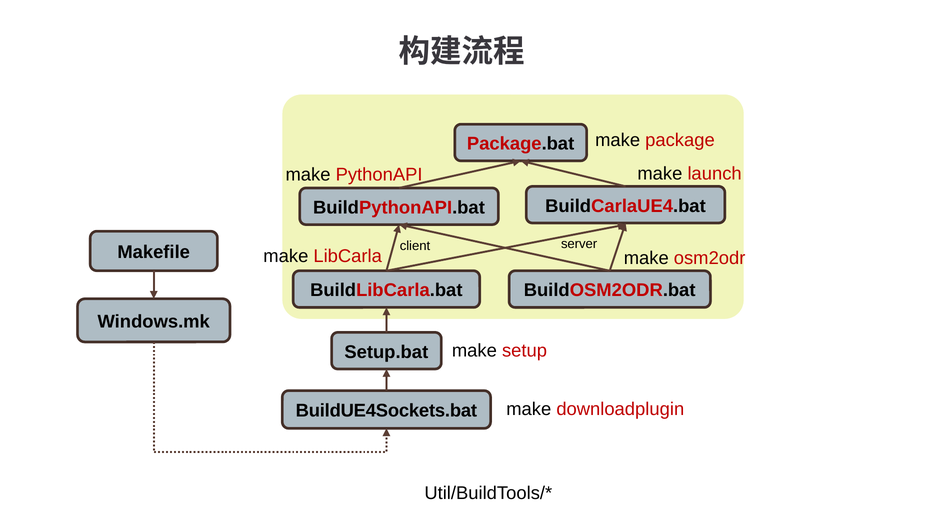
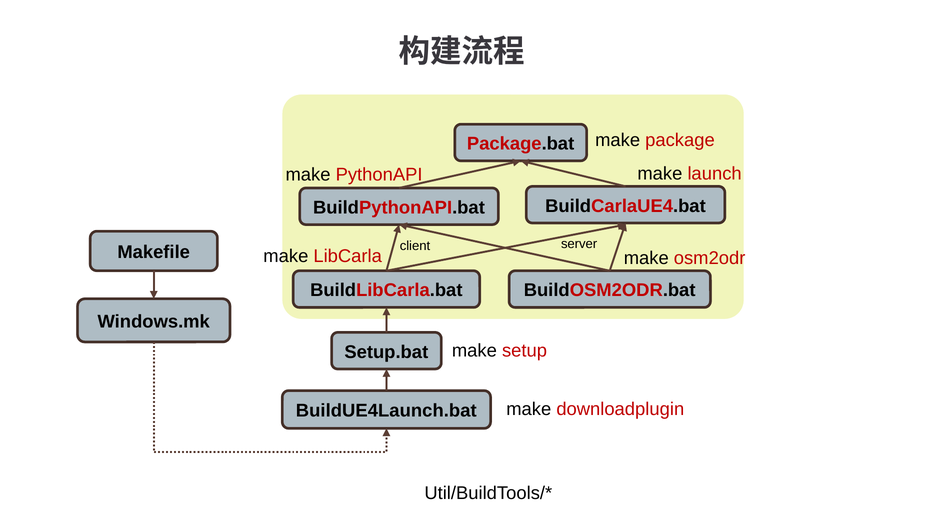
BuildUE4Sockets.bat: BuildUE4Sockets.bat -> BuildUE4Launch.bat (386, 410)
